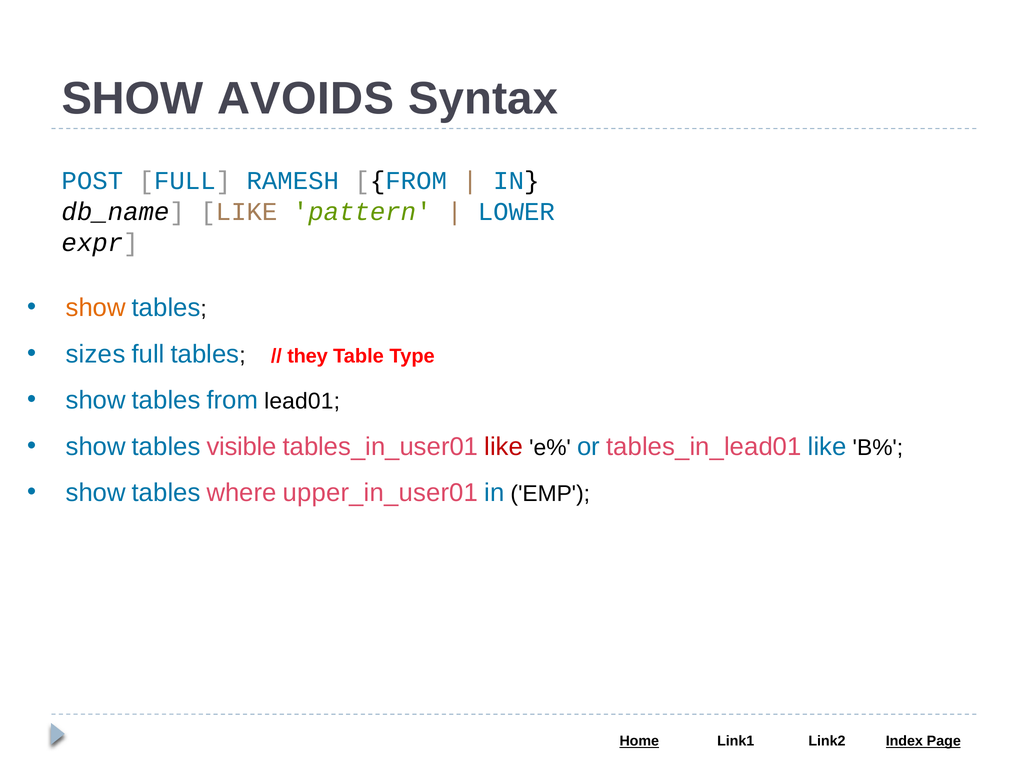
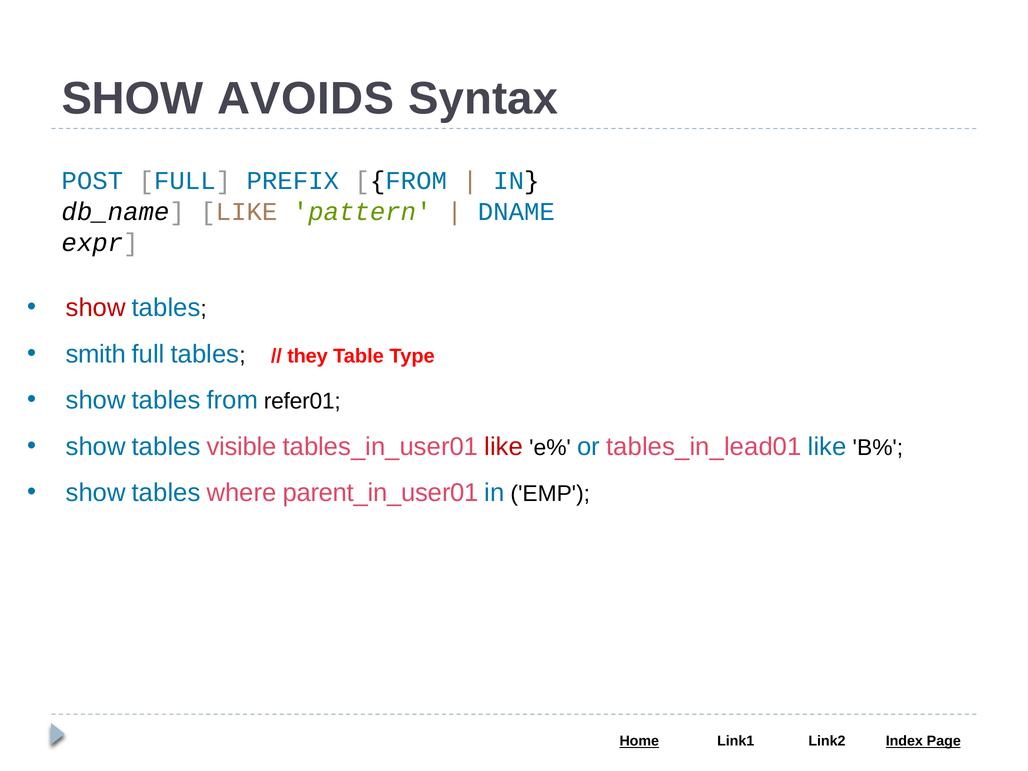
RAMESH: RAMESH -> PREFIX (293, 181)
LOWER: LOWER -> DNAME (516, 212)
show colour: orange -> red (96, 308)
sizes: sizes -> smith (96, 354)
lead01: lead01 -> refer01 (302, 401)
upper_in_user01: upper_in_user01 -> parent_in_user01 (381, 493)
